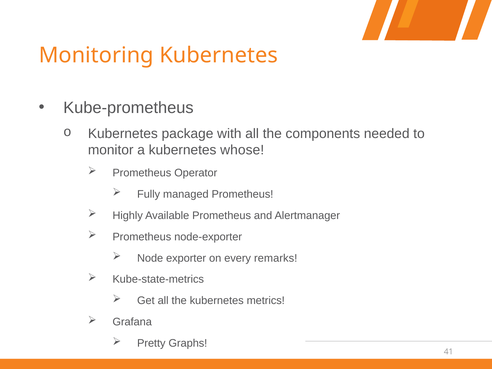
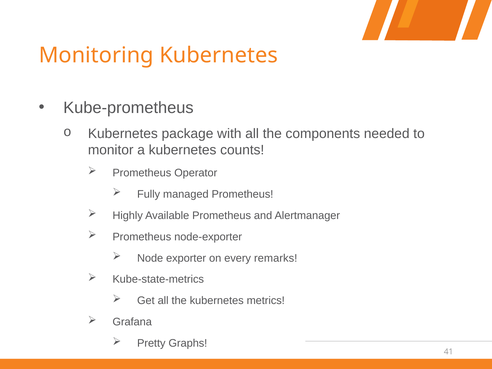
whose: whose -> counts (242, 150)
